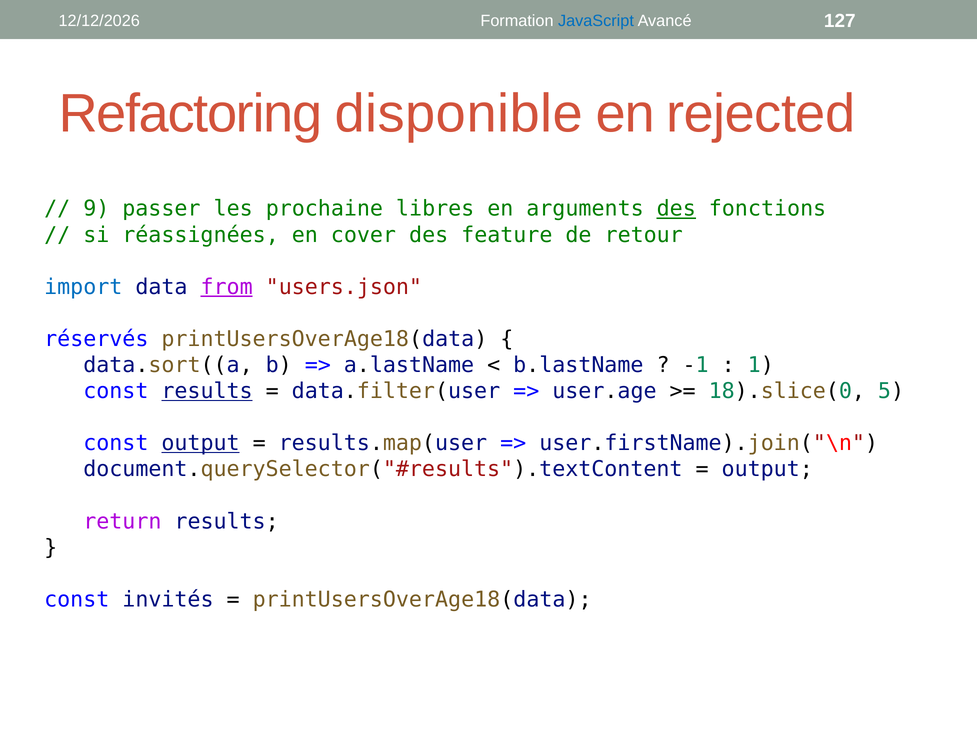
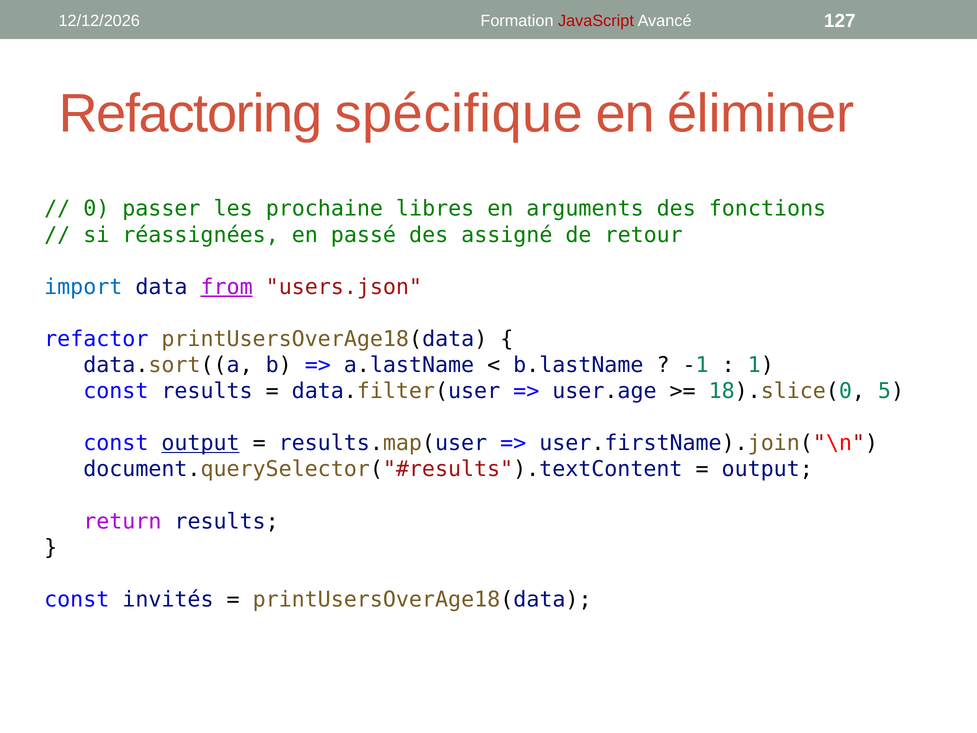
JavaScript colour: blue -> red (596, 21)
disponible: disponible -> spécifique (459, 114)
rejected: rejected -> éliminer (761, 114)
9: 9 -> 0 (96, 209)
des underline: present -> none (676, 209)
cover: cover -> passé (363, 235)
feature: feature -> assigné (507, 235)
réservés: réservés -> refactor (96, 339)
results underline: present -> none (207, 391)
